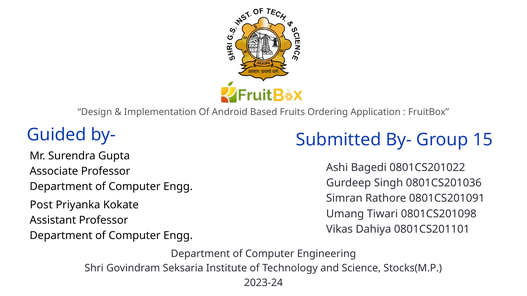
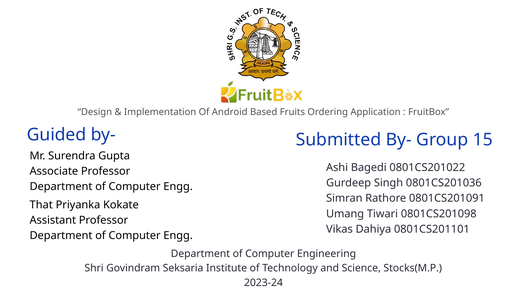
Post: Post -> That (41, 205)
